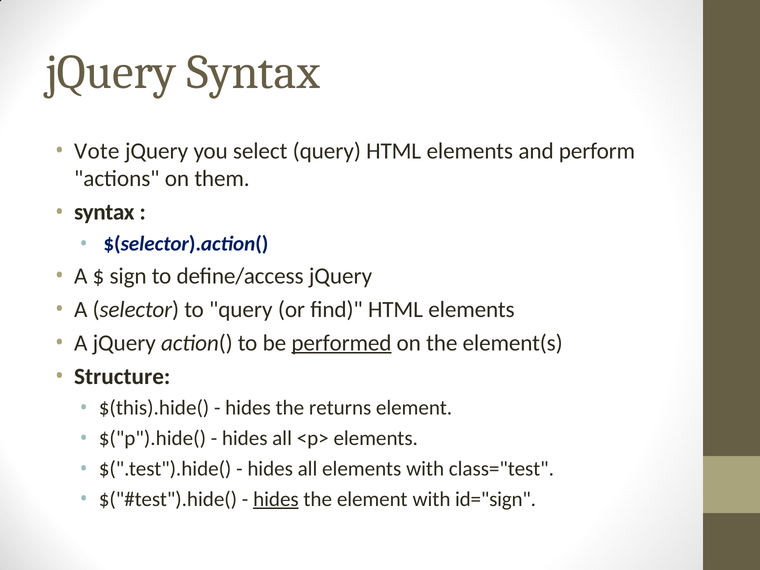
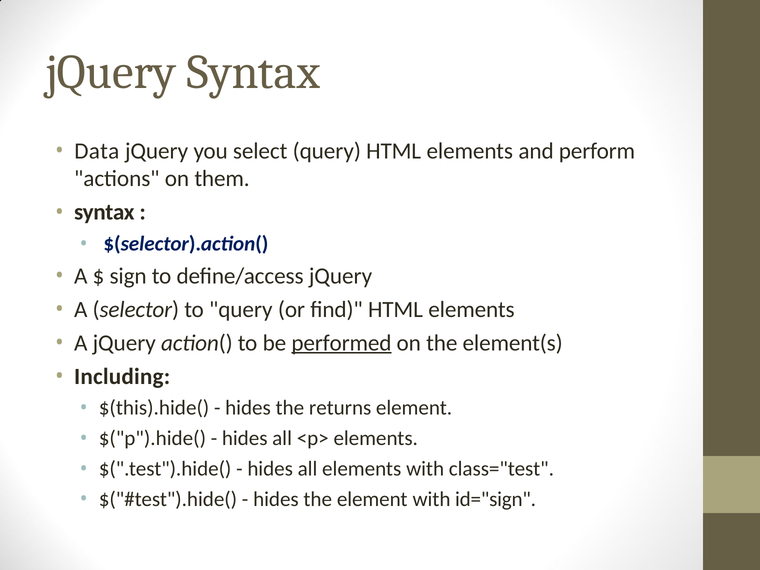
Vote: Vote -> Data (97, 151)
Structure: Structure -> Including (122, 376)
hides underline: present -> none (276, 499)
